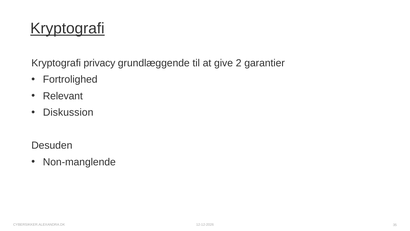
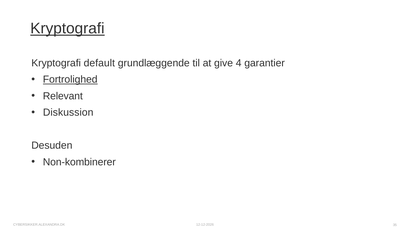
privacy: privacy -> default (99, 63)
2: 2 -> 4 (239, 63)
Fortrolighed underline: none -> present (70, 79)
Non-manglende: Non-manglende -> Non-kombinerer (79, 162)
